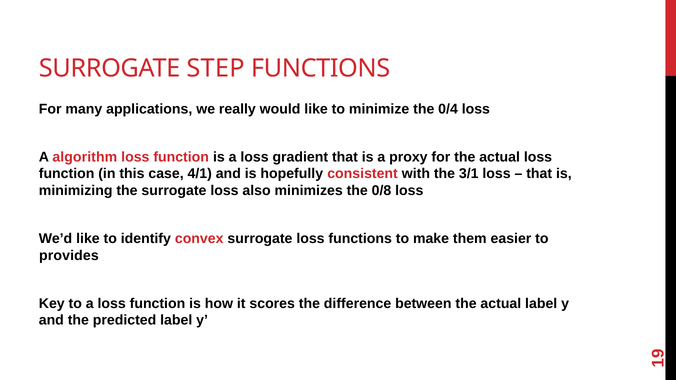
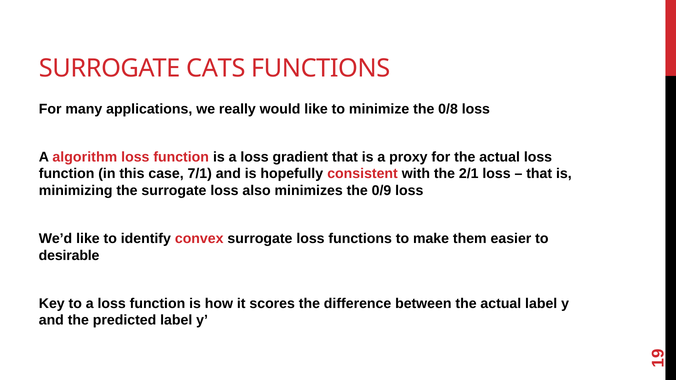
STEP: STEP -> CATS (216, 69)
0/4: 0/4 -> 0/8 (448, 109)
4/1: 4/1 -> 7/1 (200, 174)
3/1: 3/1 -> 2/1 (469, 174)
0/8: 0/8 -> 0/9 (381, 191)
provides: provides -> desirable (69, 256)
